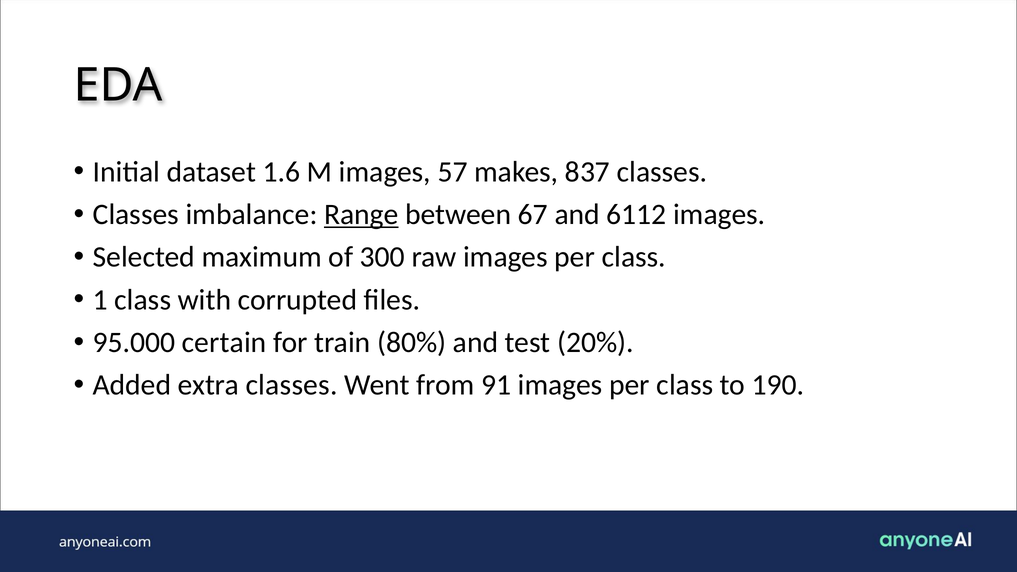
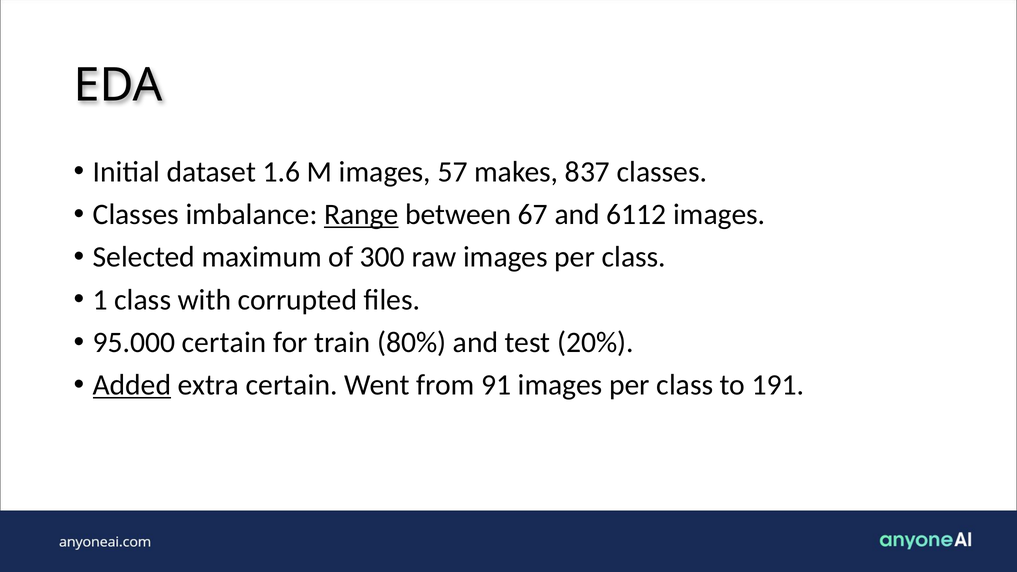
Added underline: none -> present (132, 385)
extra classes: classes -> certain (292, 385)
190: 190 -> 191 (778, 385)
